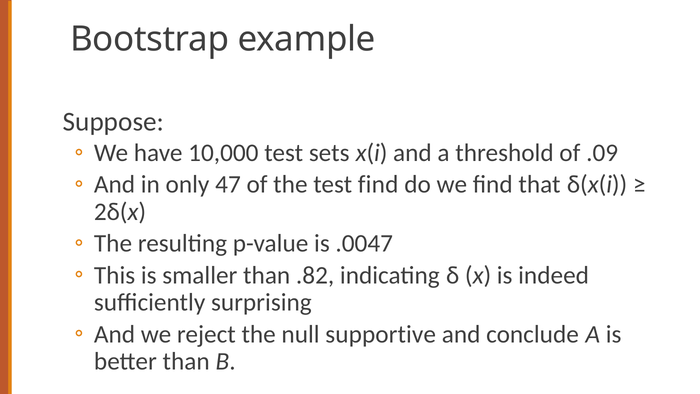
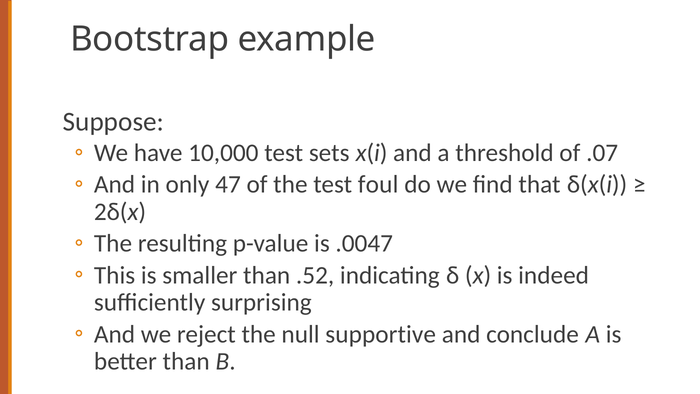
.09: .09 -> .07 (602, 153)
test find: find -> foul (378, 185)
.82: .82 -> .52 (315, 275)
